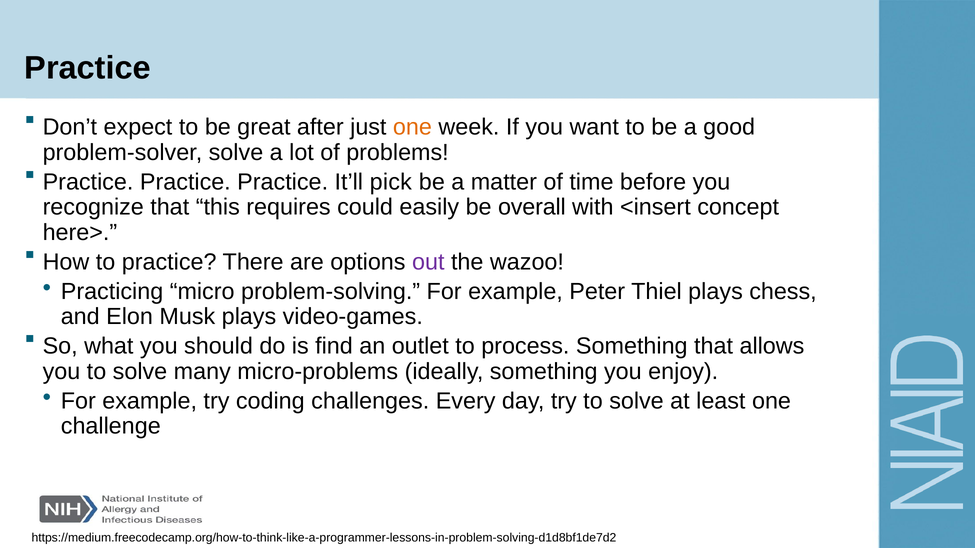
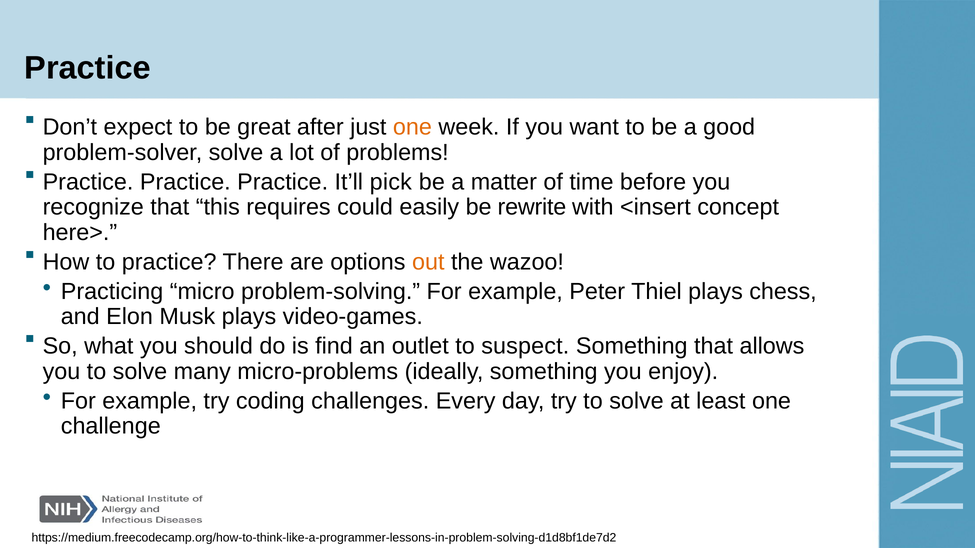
overall: overall -> rewrite (532, 207)
out colour: purple -> orange (428, 262)
process: process -> suspect (525, 347)
